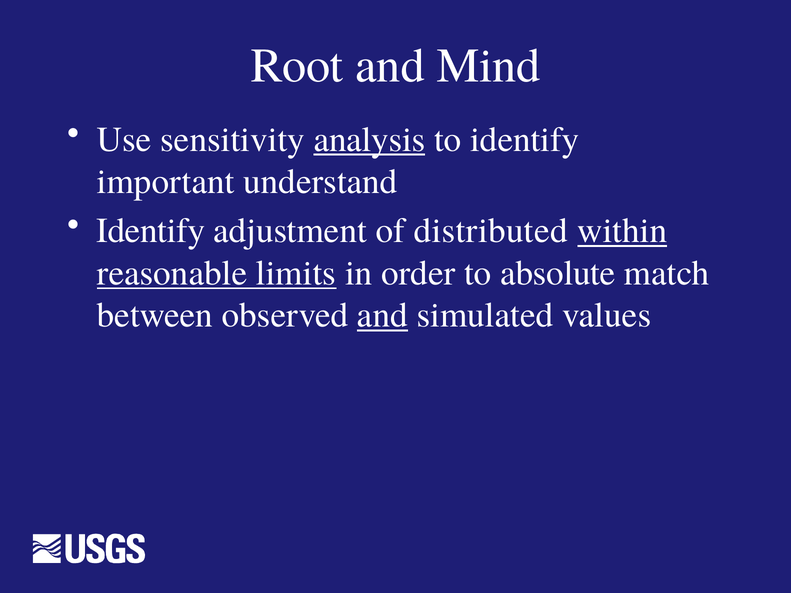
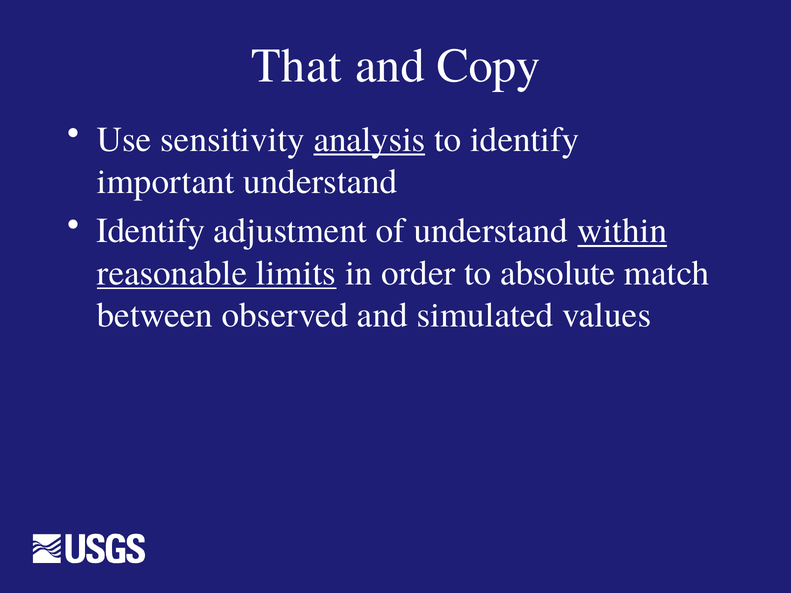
Root: Root -> That (296, 66)
Mind: Mind -> Copy (489, 66)
of distributed: distributed -> understand (491, 231)
and underline: present -> none (382, 315)
